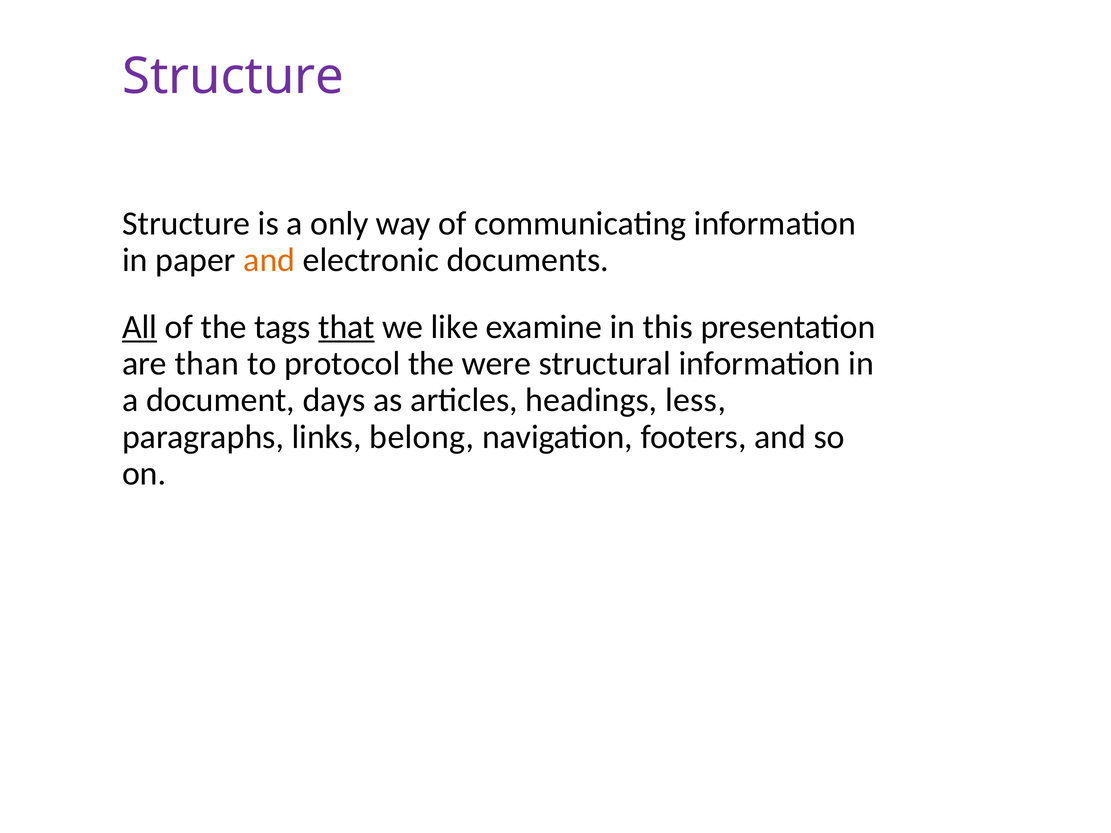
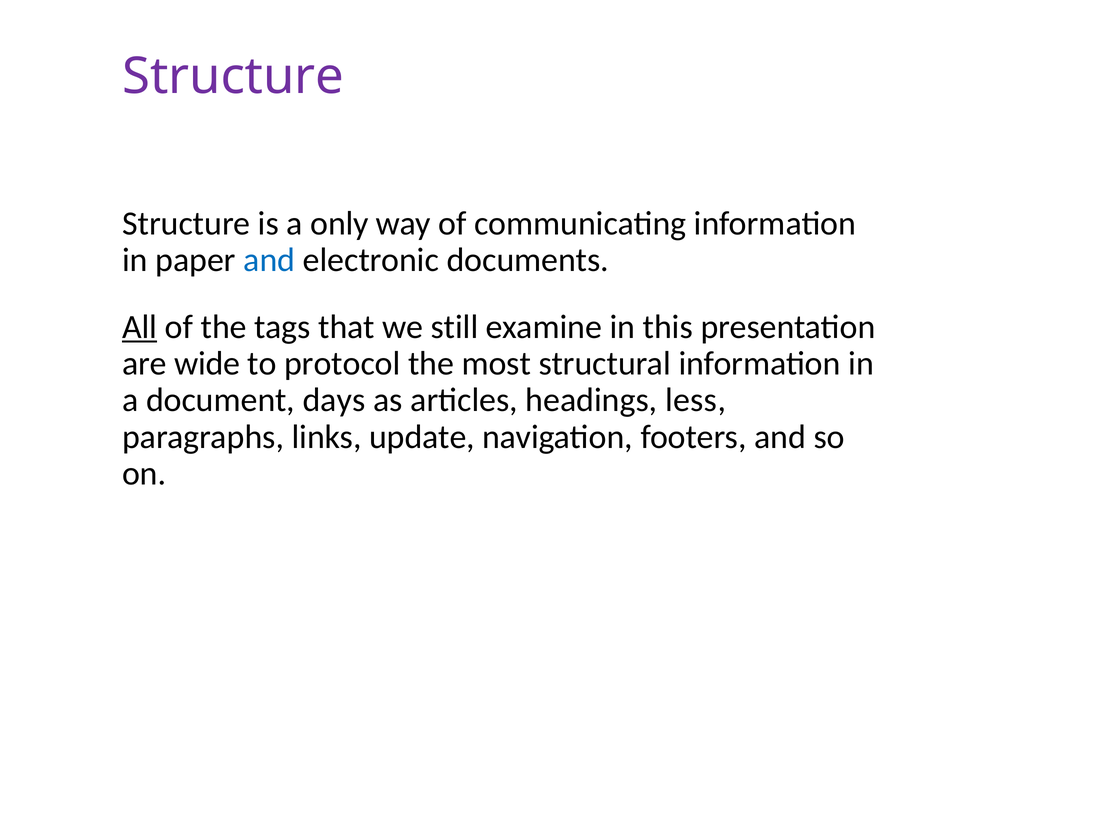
and colour: orange -> blue (269, 260)
that underline: present -> none (347, 327)
like: like -> still (455, 327)
than: than -> wide (207, 364)
were: were -> most (496, 364)
belong: belong -> update (422, 437)
